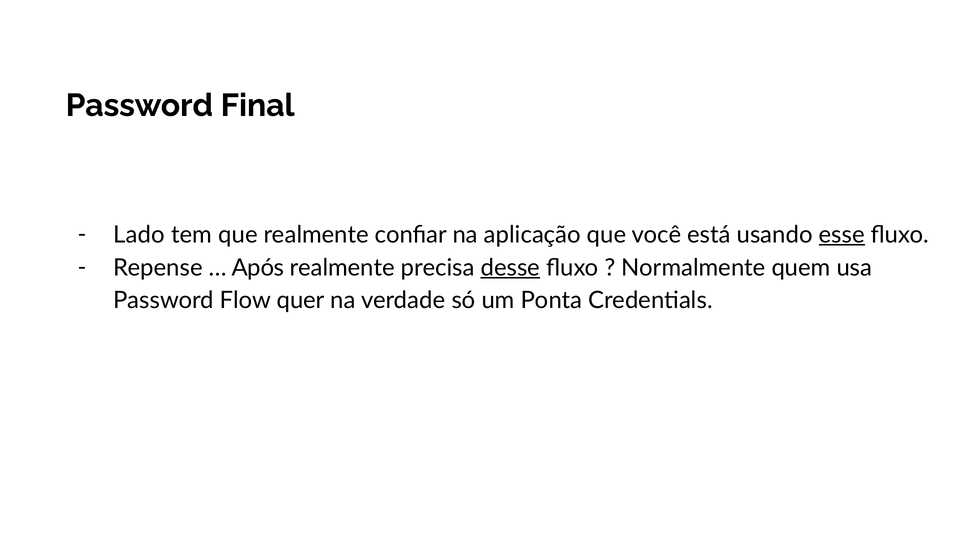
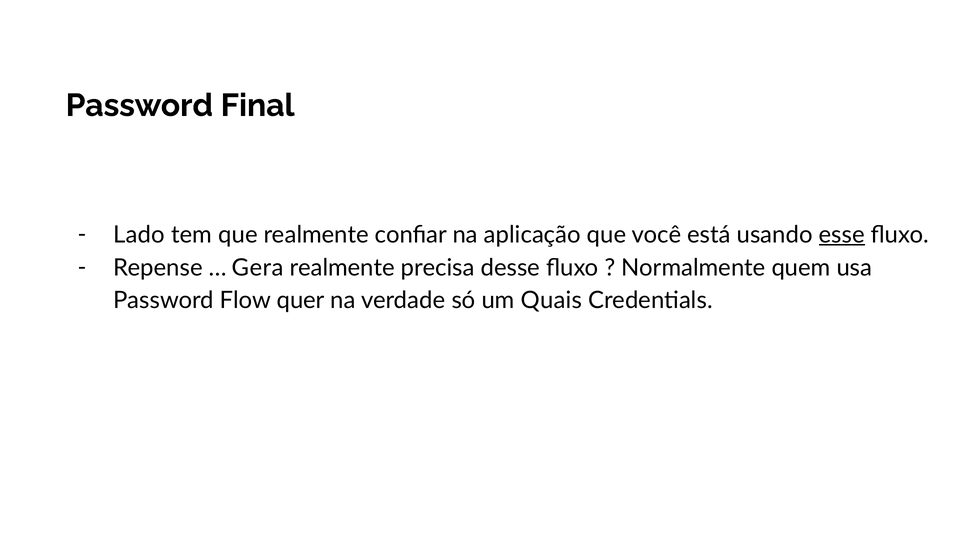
Após: Após -> Gera (258, 268)
desse underline: present -> none (510, 268)
Ponta: Ponta -> Quais (551, 301)
